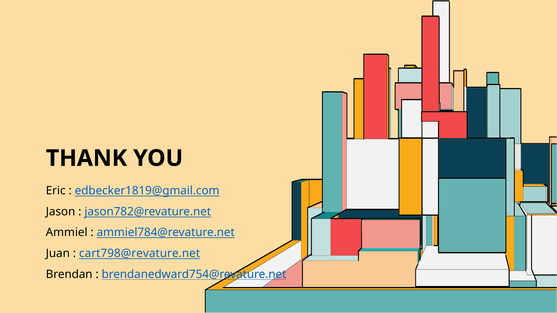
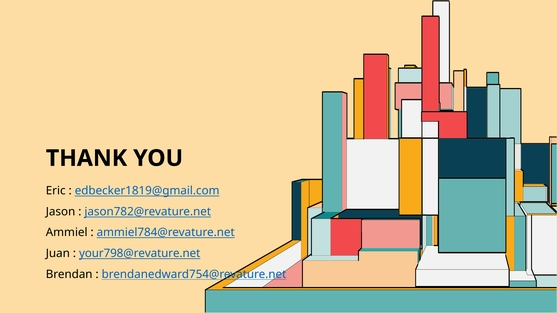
cart798@revature.net: cart798@revature.net -> your798@revature.net (140, 254)
